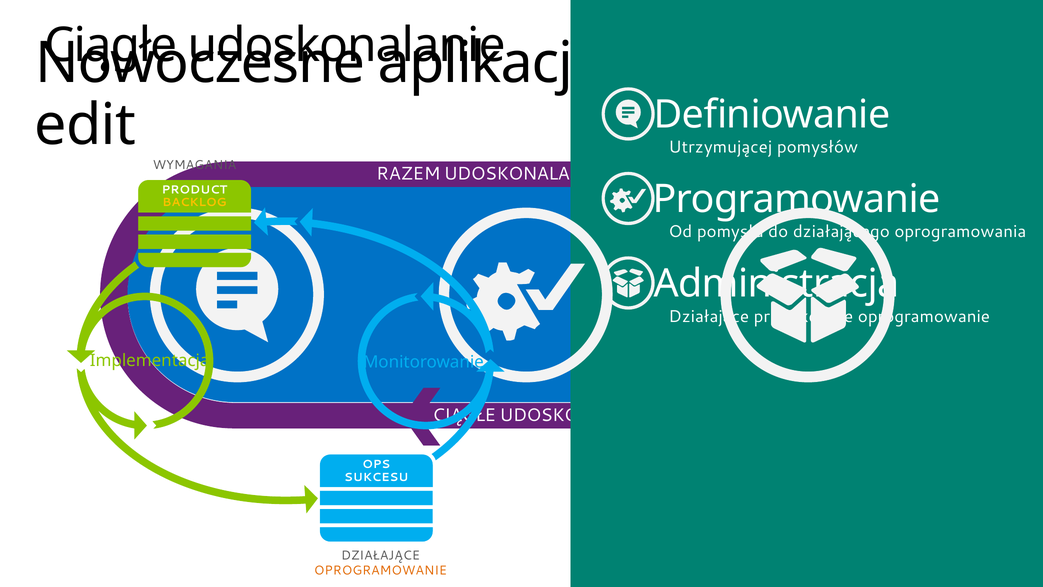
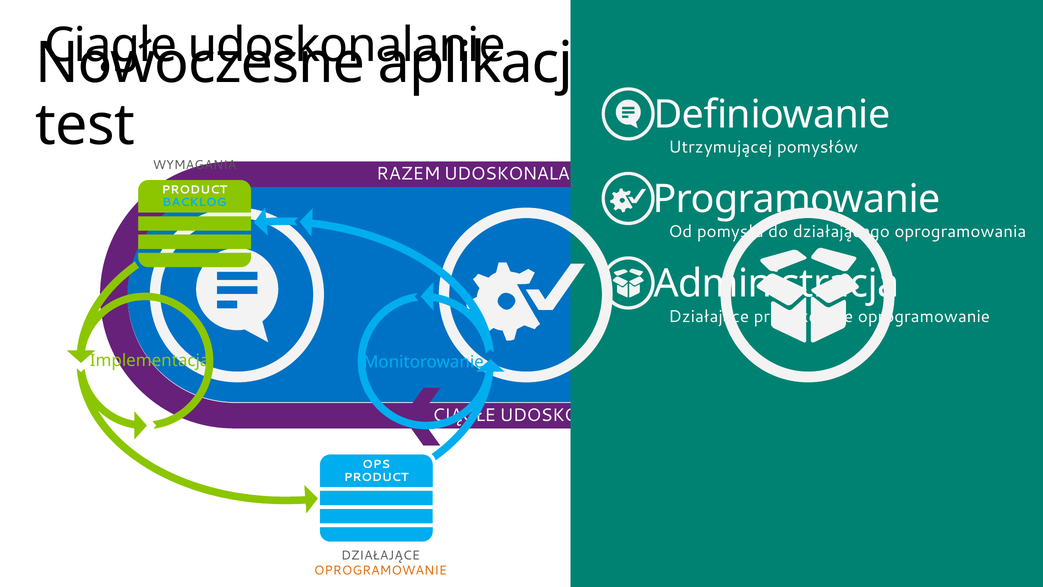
edit: edit -> test (85, 125)
BACKLOG colour: yellow -> light blue (195, 202)
SUKCESU: SUKCESU -> PRODUCT (376, 477)
